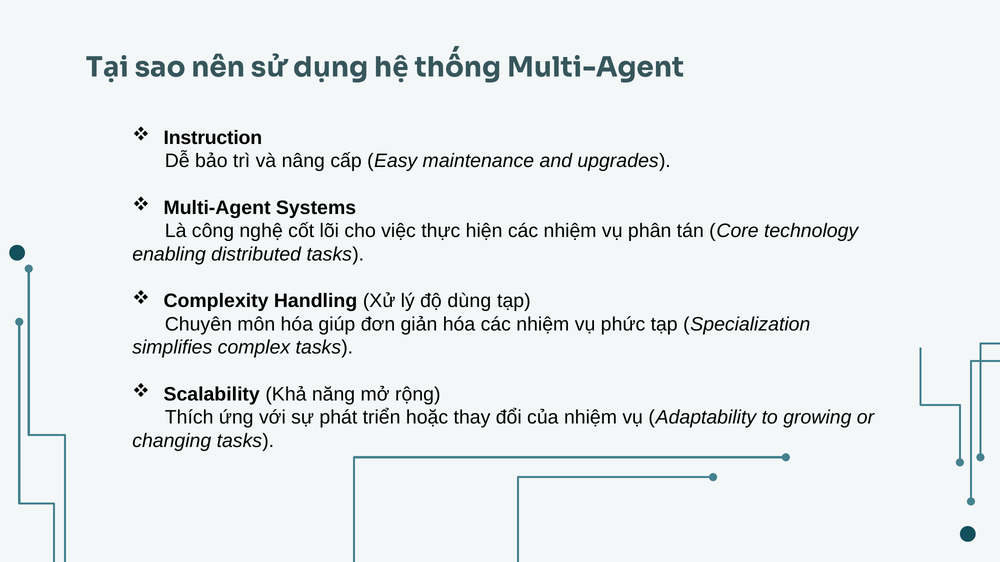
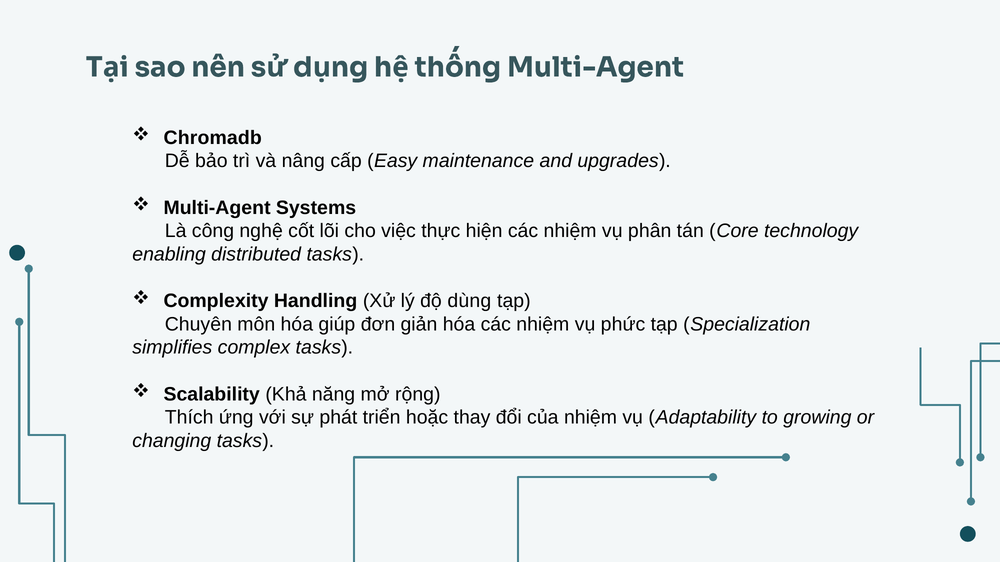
Instruction: Instruction -> Chromadb (213, 138)
